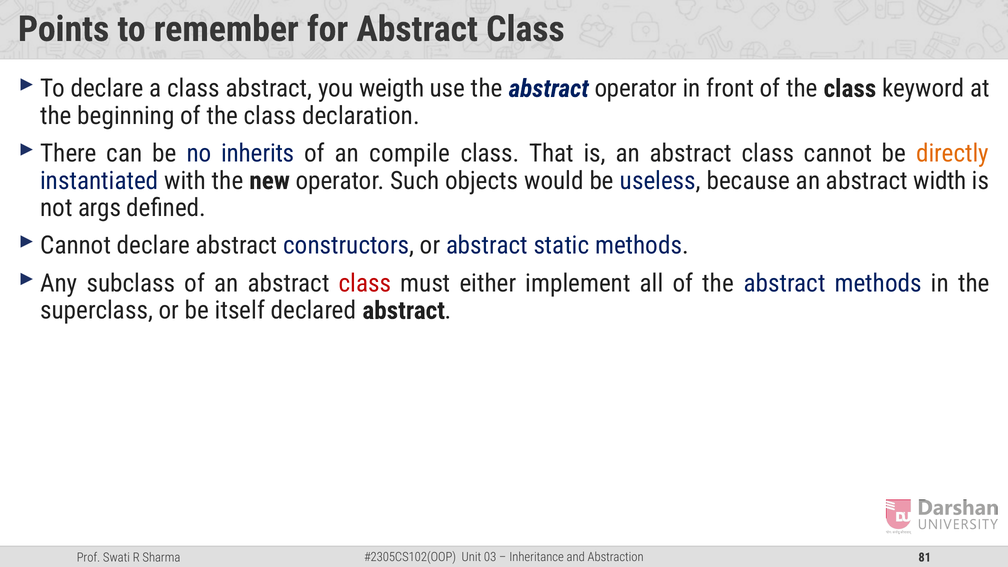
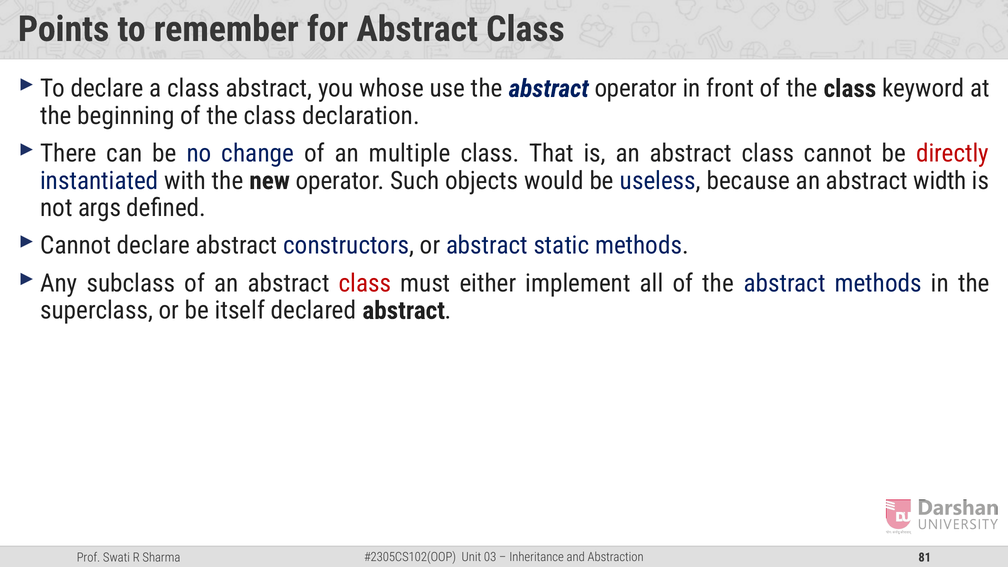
weigth: weigth -> whose (391, 89)
inherits: inherits -> change (258, 154)
compile: compile -> multiple (410, 154)
directly colour: orange -> red (952, 154)
